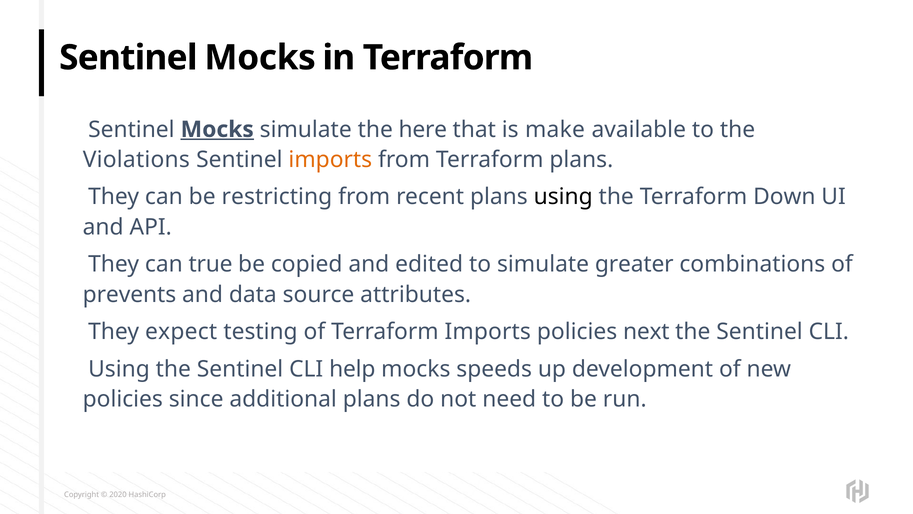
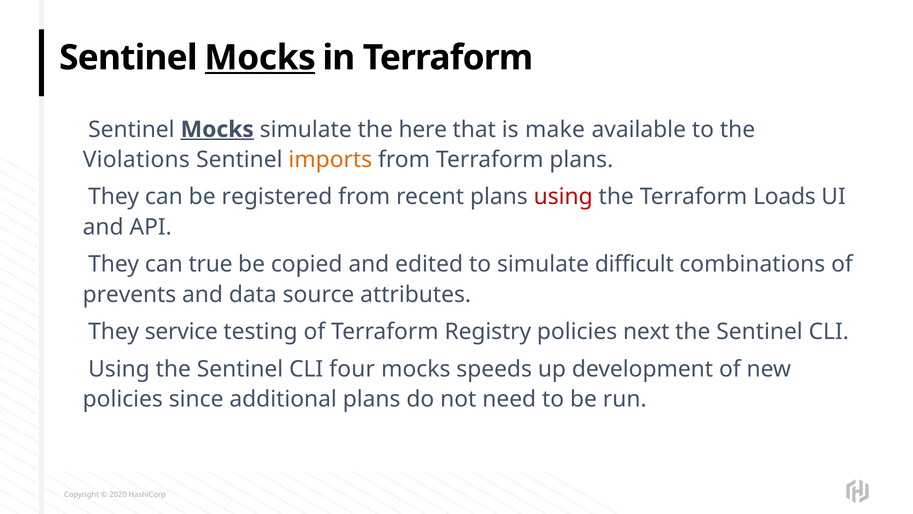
Mocks underline: none -> present (260, 58)
restricting: restricting -> registered (277, 197)
using colour: black -> red (563, 197)
Down: Down -> Loads (784, 197)
greater: greater -> difficult (634, 264)
expect: expect -> service (181, 332)
Terraform Imports: Imports -> Registry (488, 332)
help: help -> four (352, 369)
